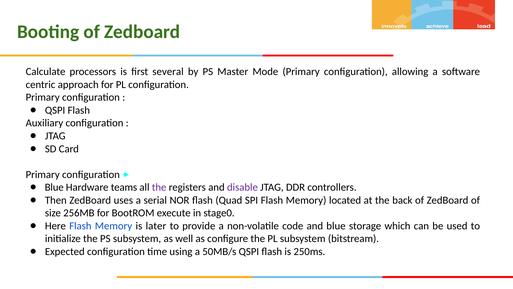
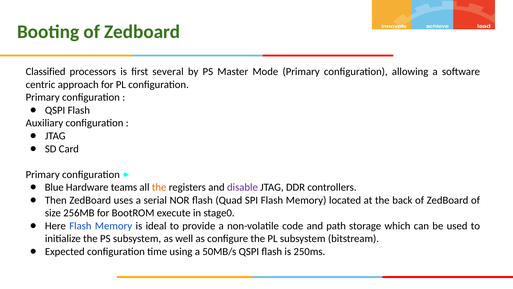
Calculate: Calculate -> Classified (46, 72)
the colour: purple -> orange (159, 187)
later: later -> ideal (156, 226)
and blue: blue -> path (336, 226)
